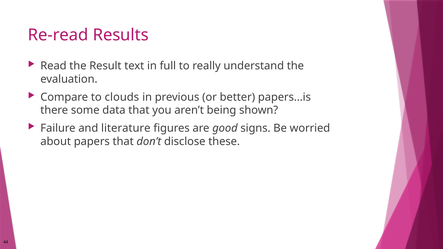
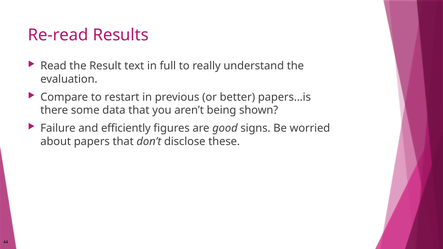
clouds: clouds -> restart (122, 97)
literature: literature -> efficiently (126, 128)
